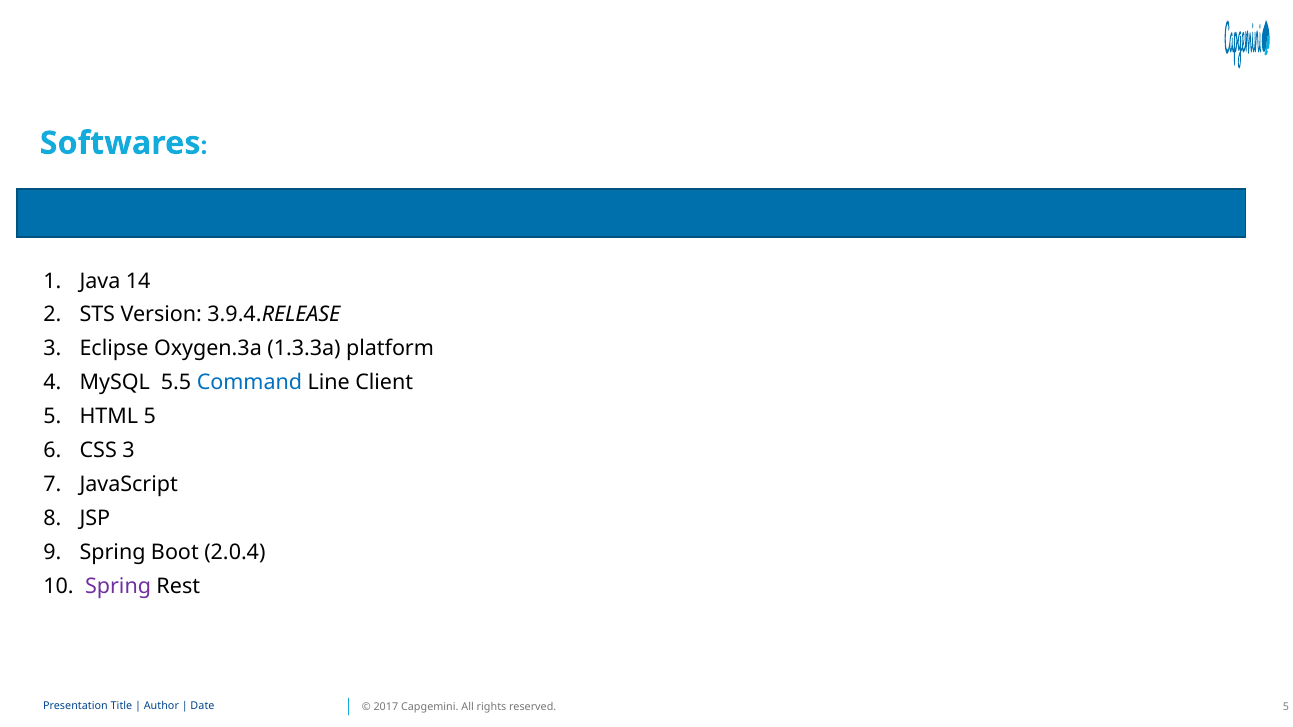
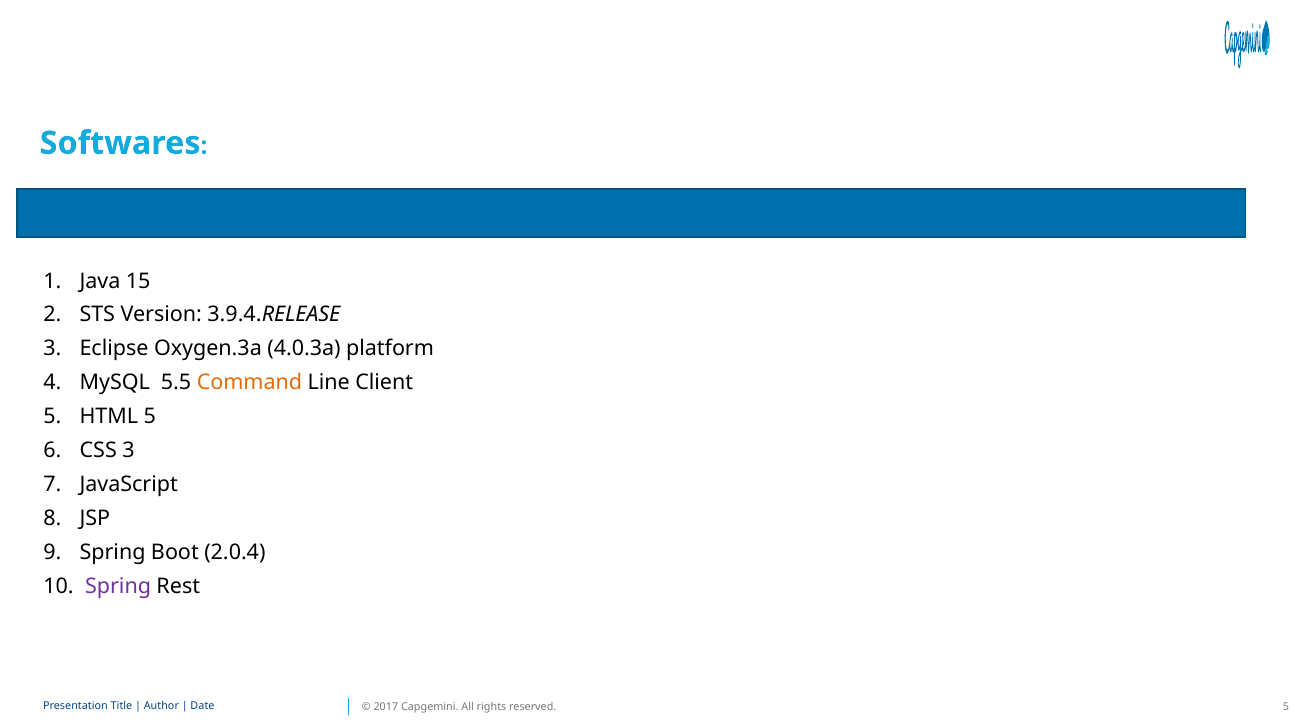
14: 14 -> 15 (138, 281)
1.3.3a: 1.3.3a -> 4.0.3a (304, 349)
Command colour: blue -> orange (249, 383)
